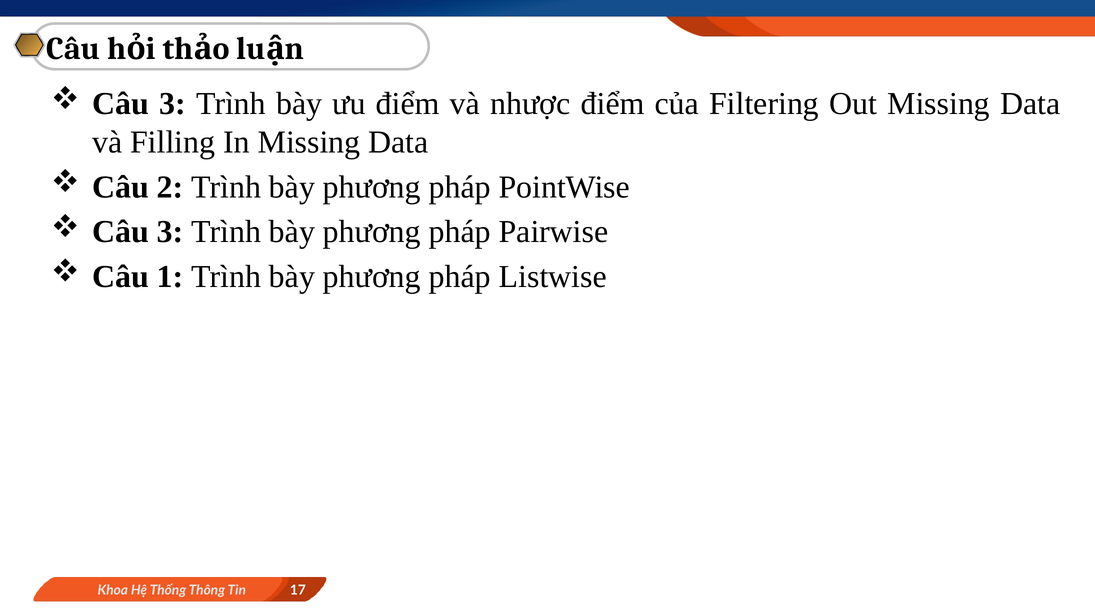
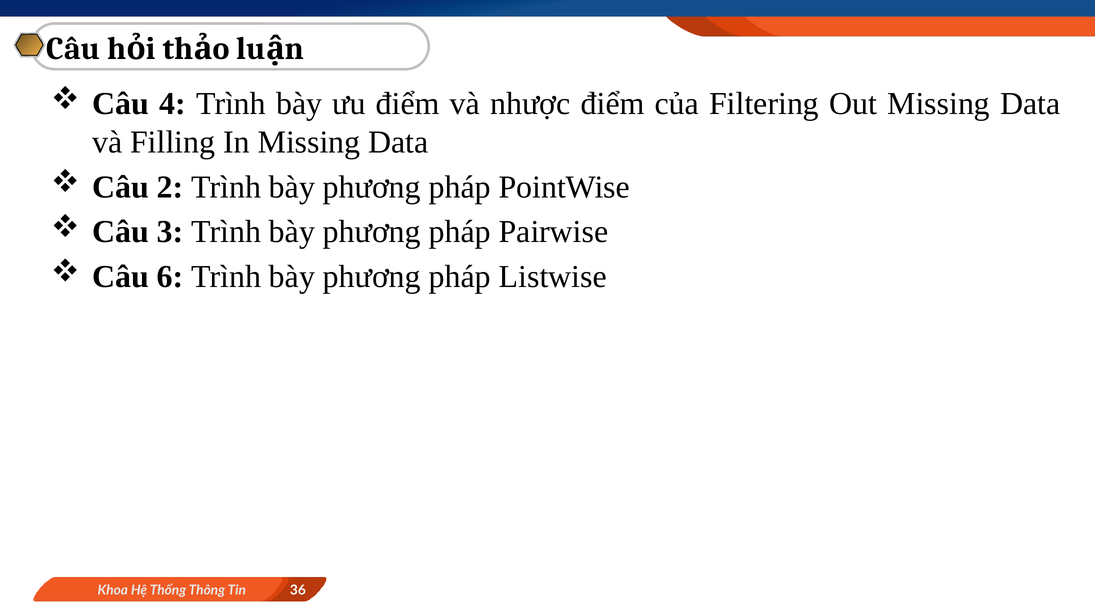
3: 3 -> 4 (173, 104)
1: 1 -> 6 (170, 277)
17: 17 -> 36 (298, 590)
